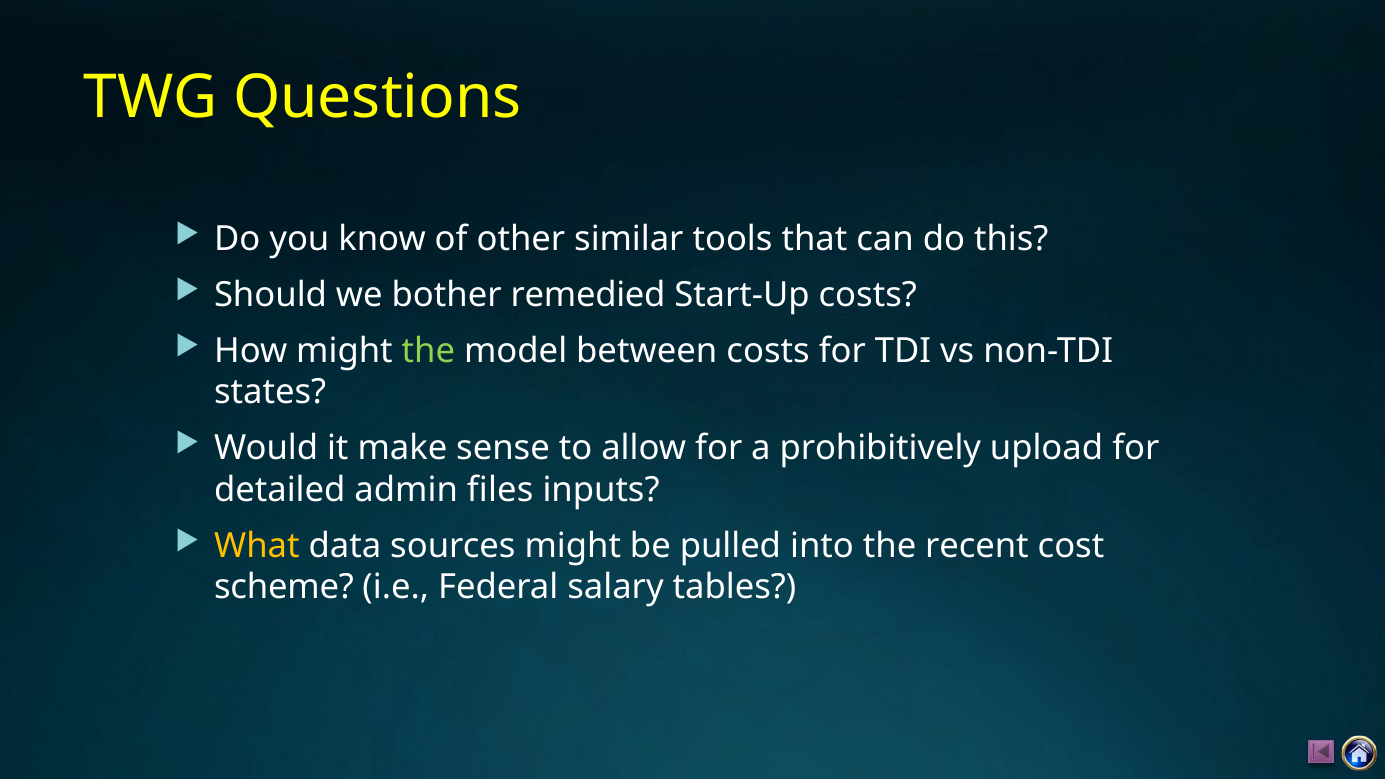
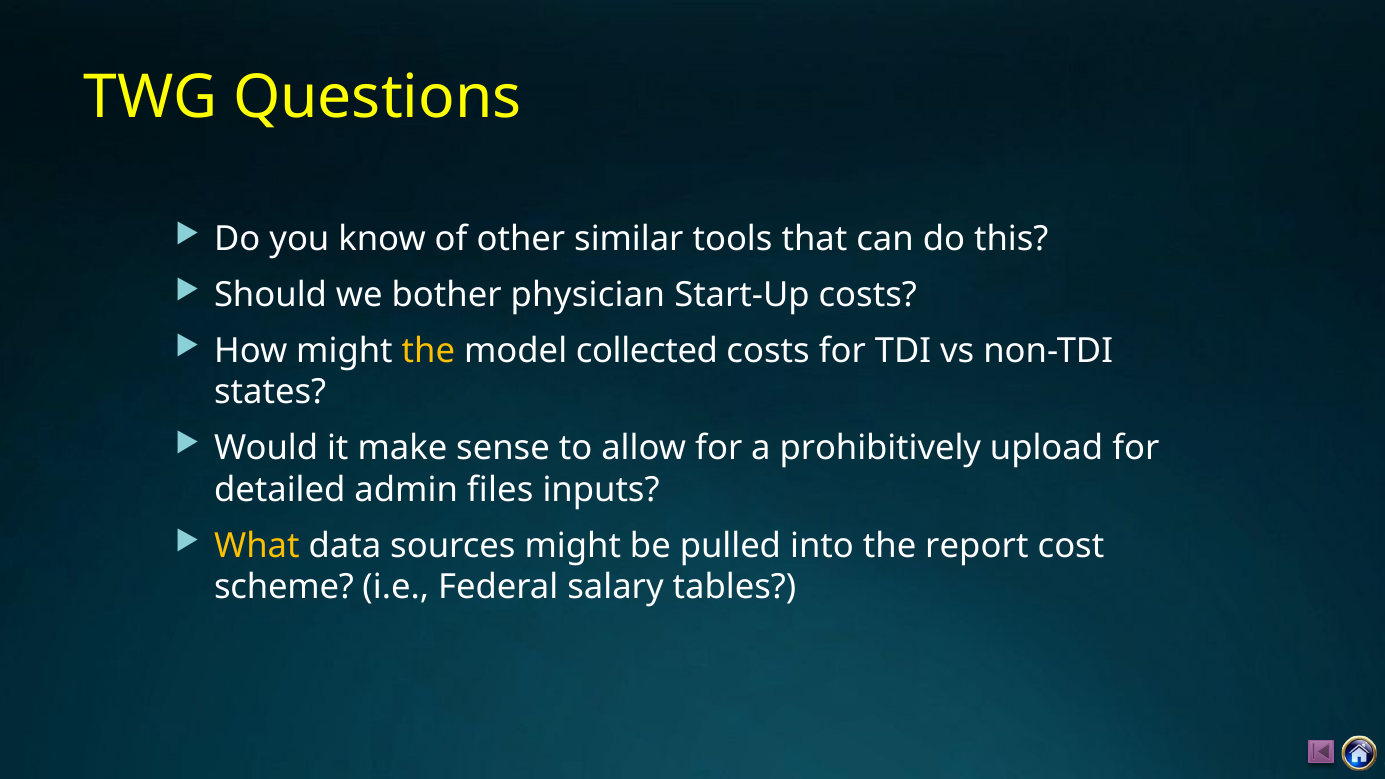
remedied: remedied -> physician (588, 295)
the colour: light green -> yellow (428, 351)
between: between -> collected (647, 351)
recent: recent -> report (977, 546)
